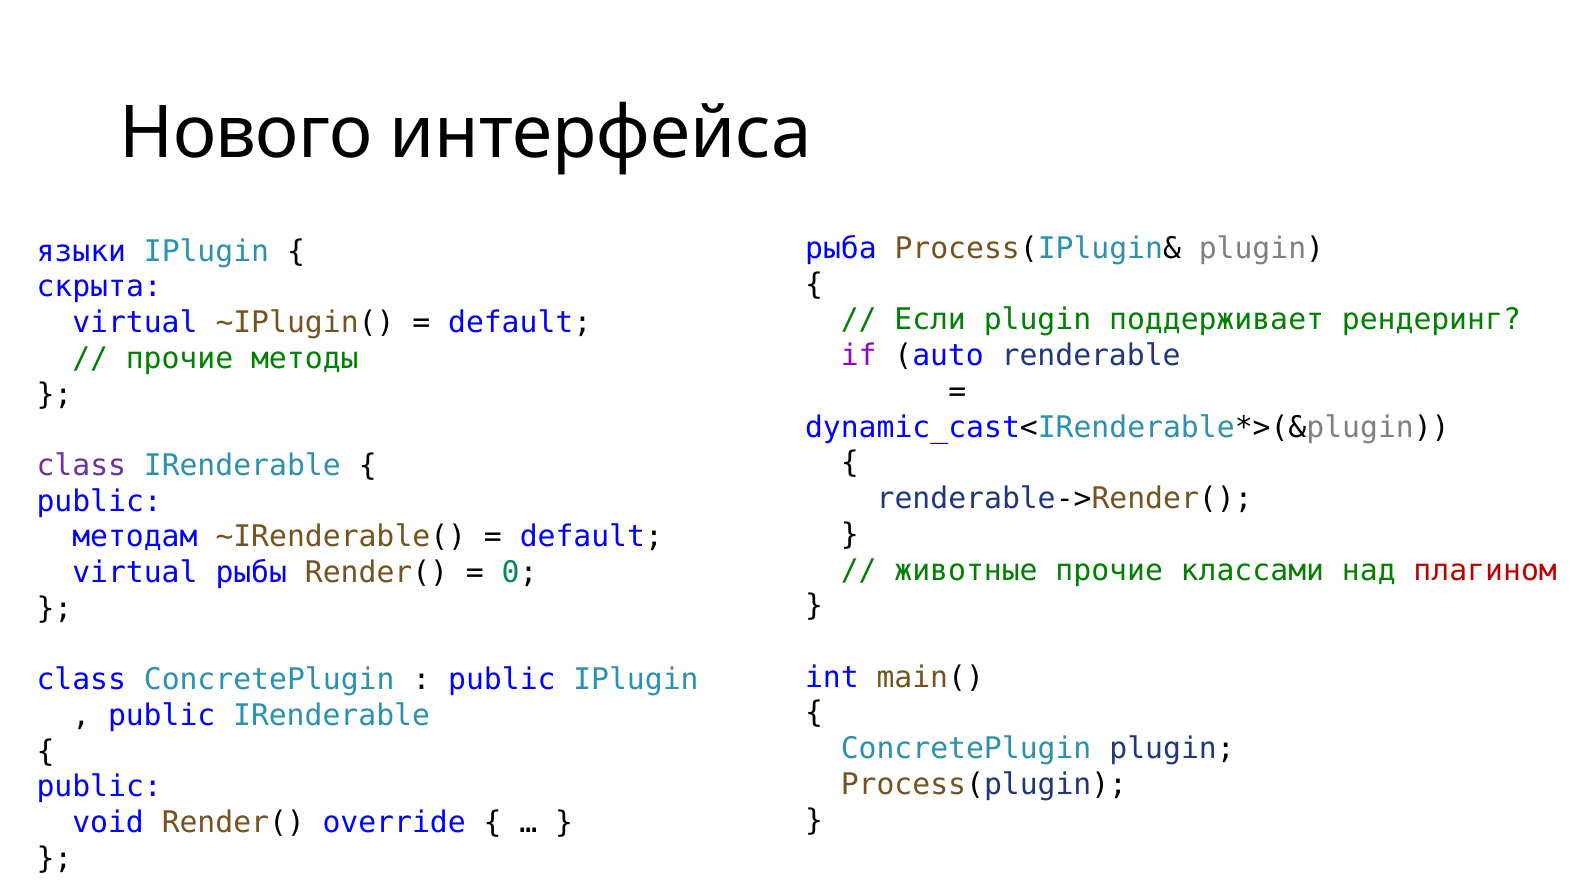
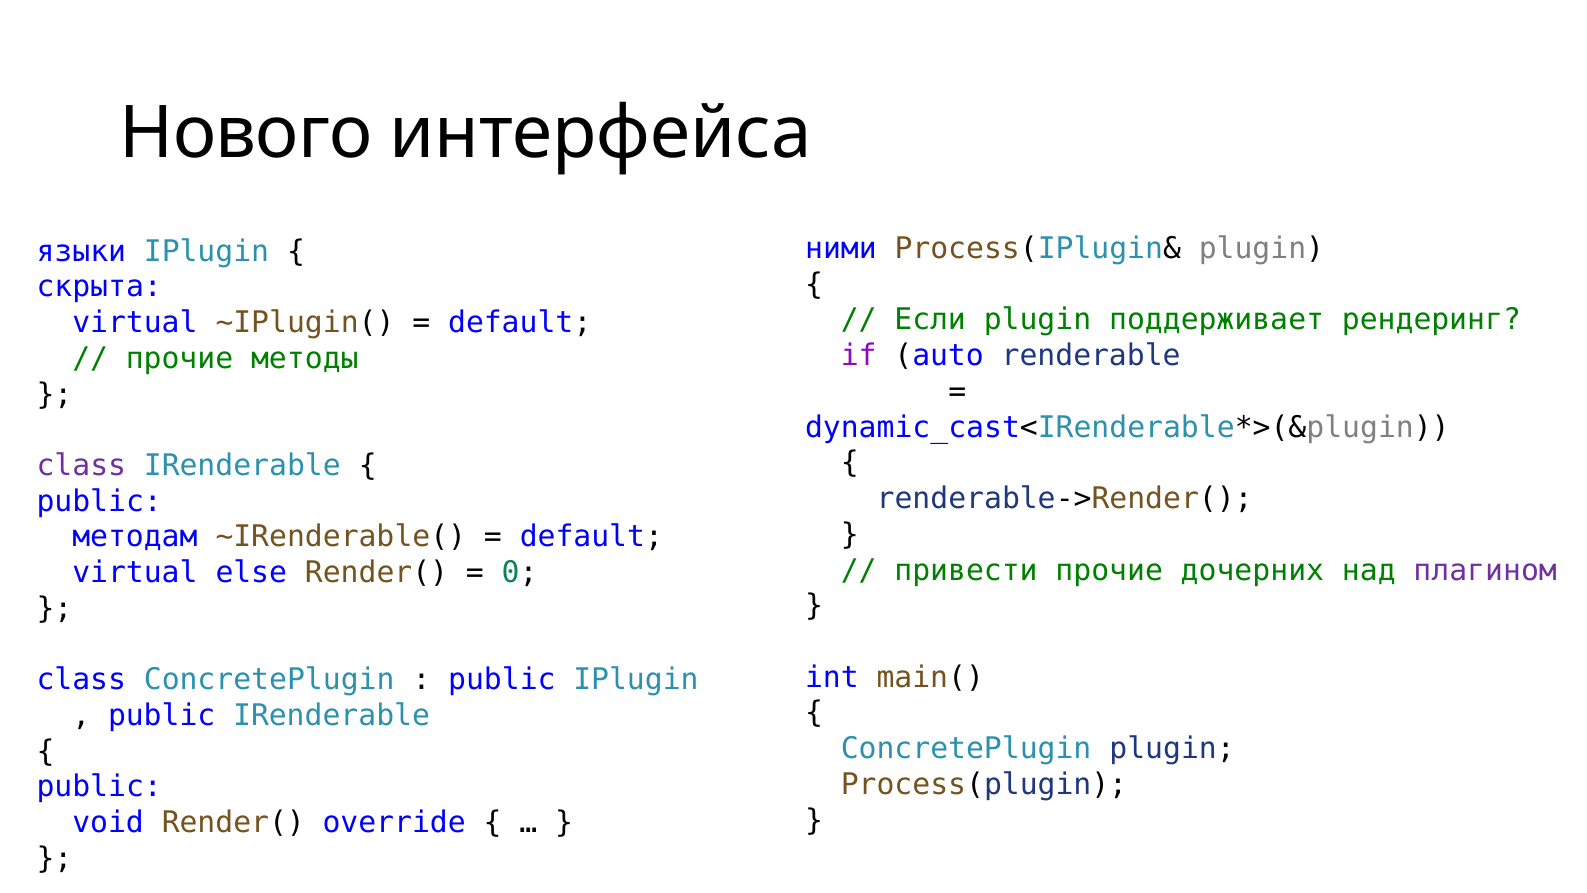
рыба: рыба -> ними (841, 249)
животные: животные -> привести (966, 570)
классами: классами -> дочерних (1252, 570)
плагином colour: red -> purple (1485, 570)
рыбы: рыбы -> else (251, 573)
